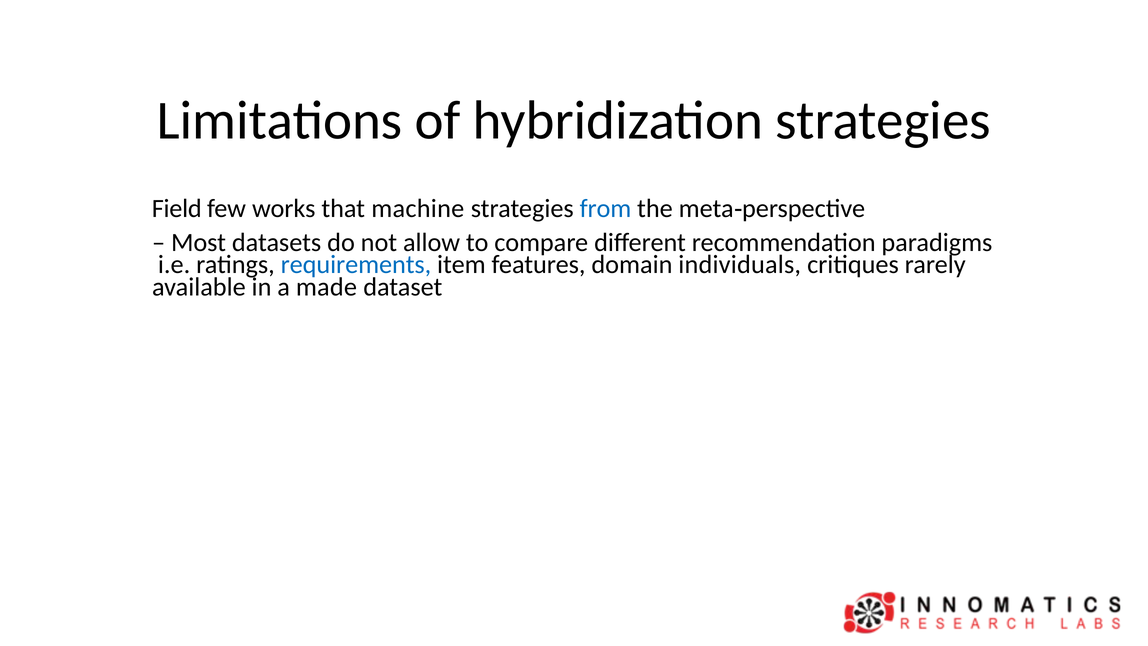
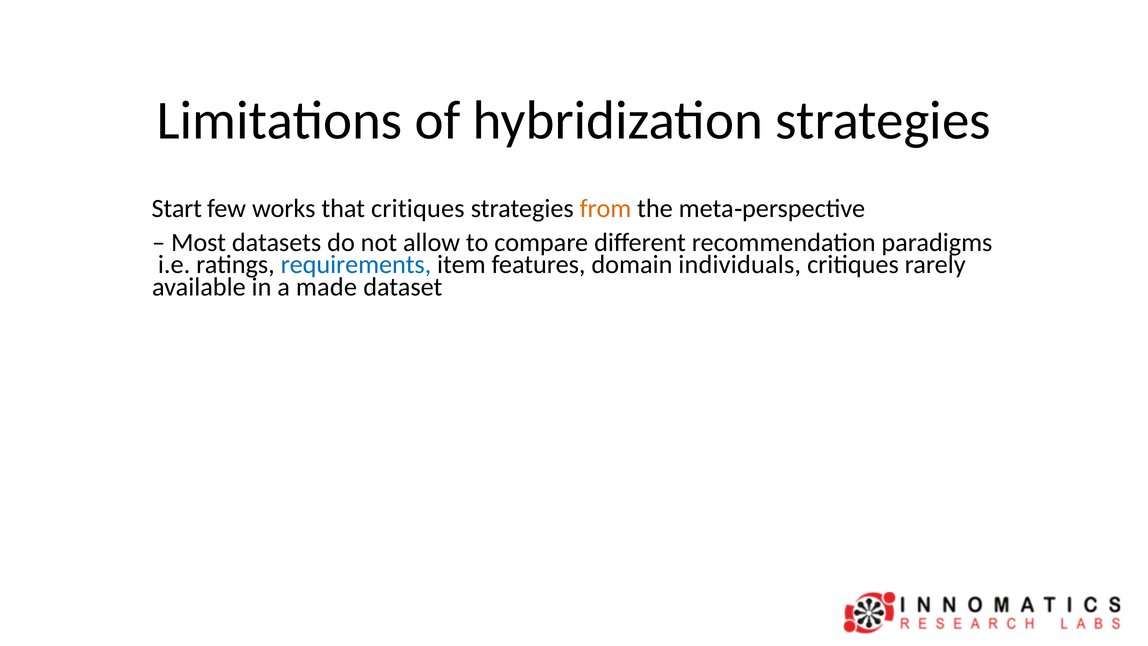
Field: Field -> Start (177, 208)
that machine: machine -> critiques (418, 208)
from colour: blue -> orange (605, 208)
